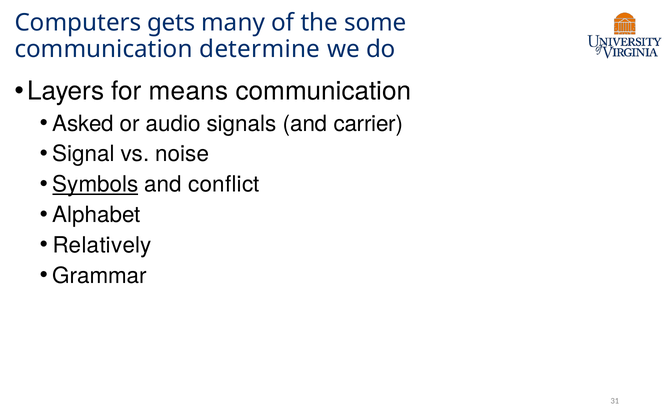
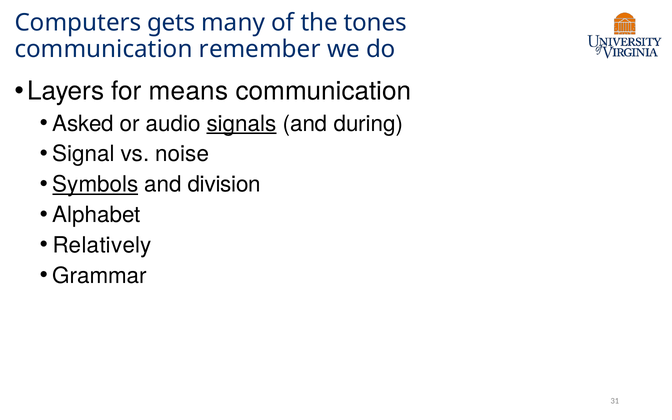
some: some -> tones (375, 23)
determine: determine -> remember (260, 49)
signals underline: none -> present (242, 124)
carrier: carrier -> during (368, 124)
conflict: conflict -> division (224, 184)
